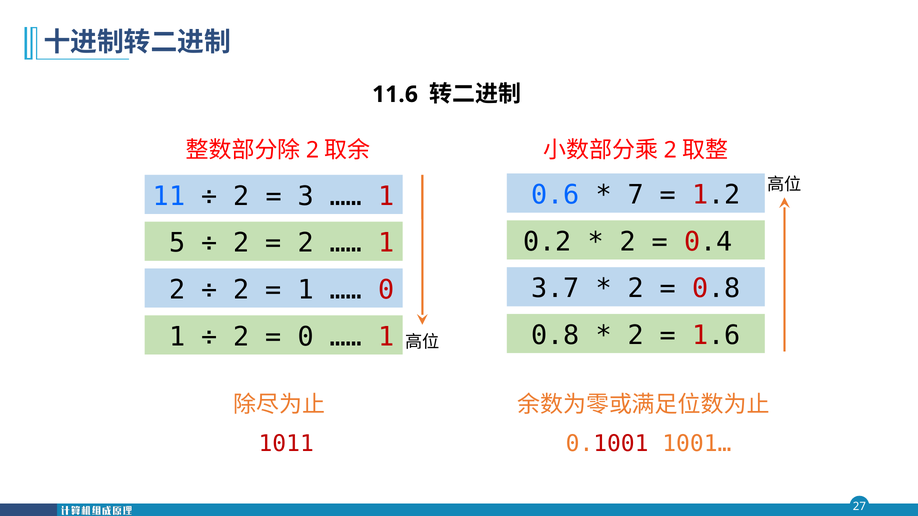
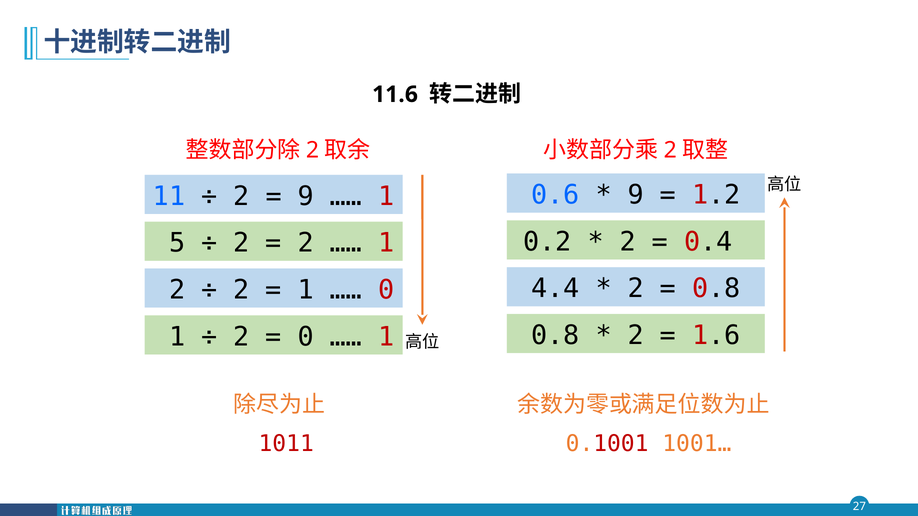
7: 7 -> 9 (636, 195)
3: 3 -> 9 (306, 196)
3.7: 3.7 -> 4.4 (555, 289)
